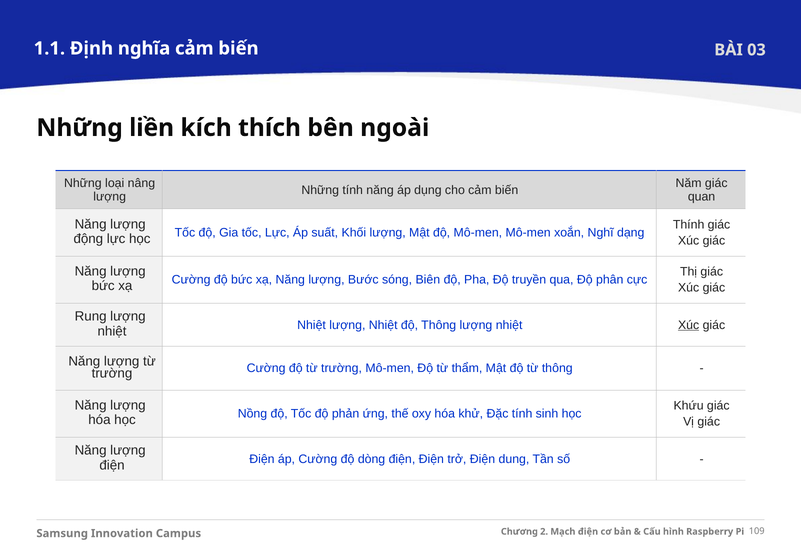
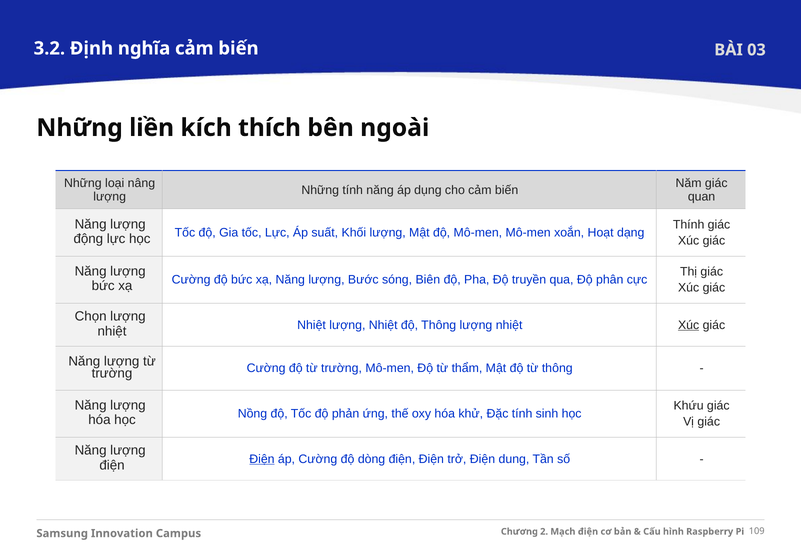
1.1: 1.1 -> 3.2 (49, 48)
Nghĩ: Nghĩ -> Hoạt (601, 233)
Rung: Rung -> Chọn (91, 316)
Điện underline: none -> present (262, 459)
